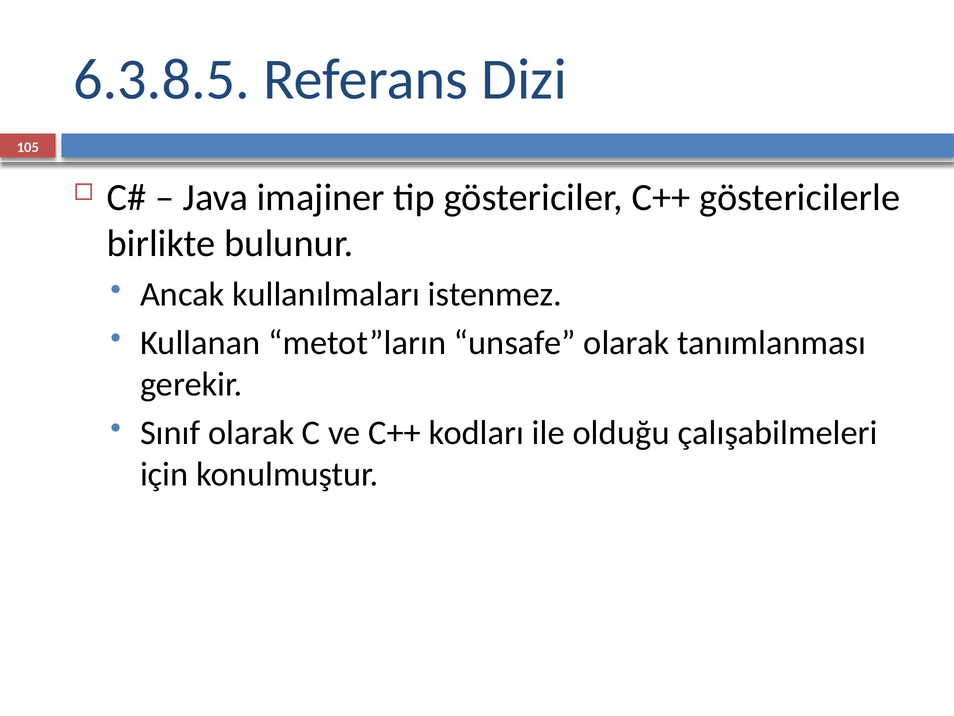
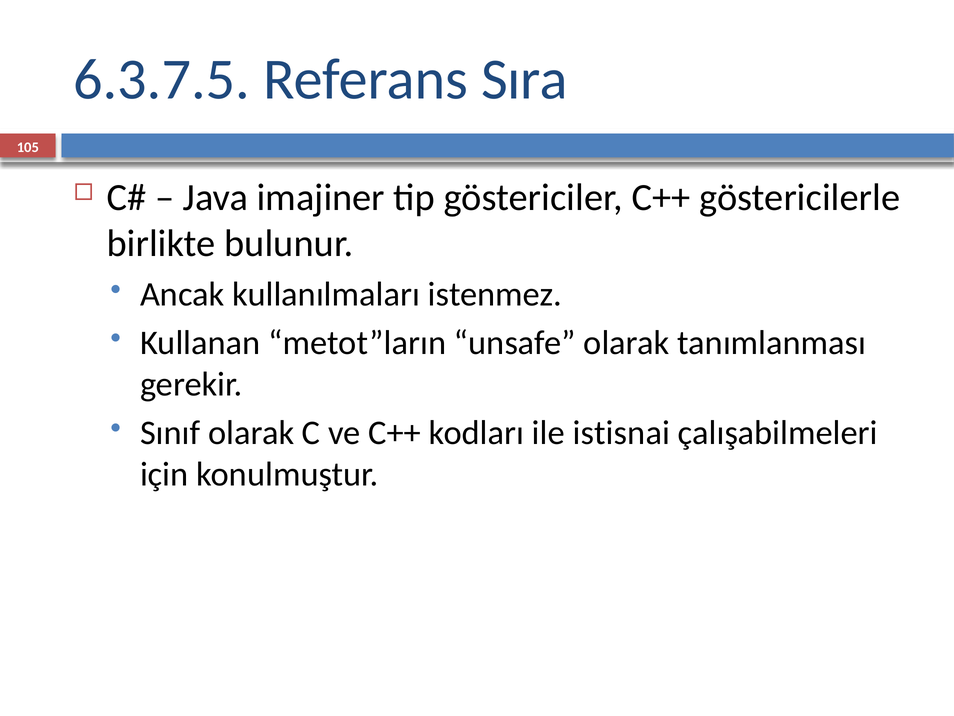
6.3.8.5: 6.3.8.5 -> 6.3.7.5 (162, 80)
Dizi: Dizi -> Sıra (524, 80)
olduğu: olduğu -> istisnai (621, 433)
